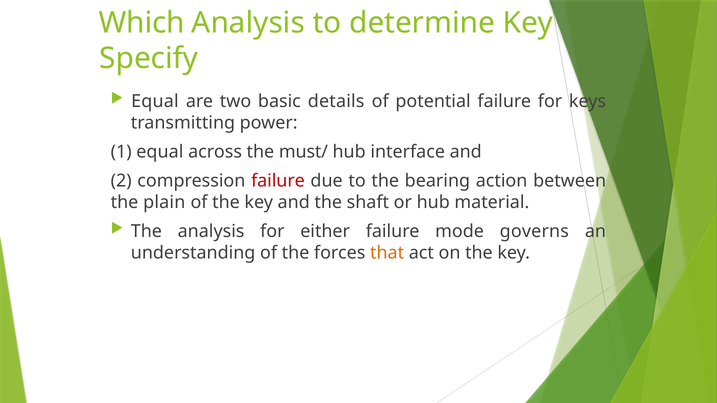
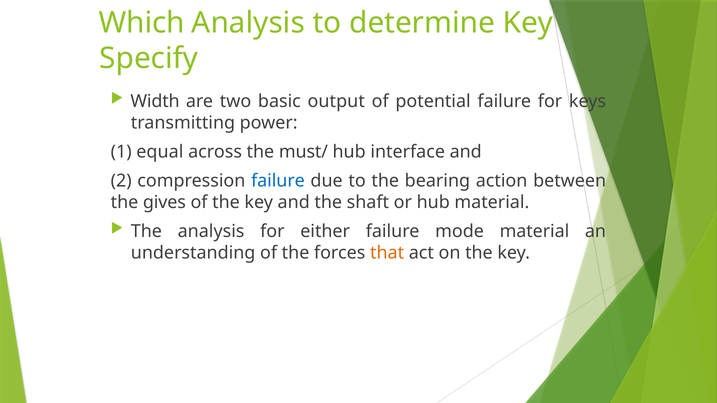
Equal: Equal -> Width (155, 101)
details: details -> output (336, 101)
failure colour: red -> blue (278, 181)
plain: plain -> gives (164, 202)
mode governs: governs -> material (534, 231)
